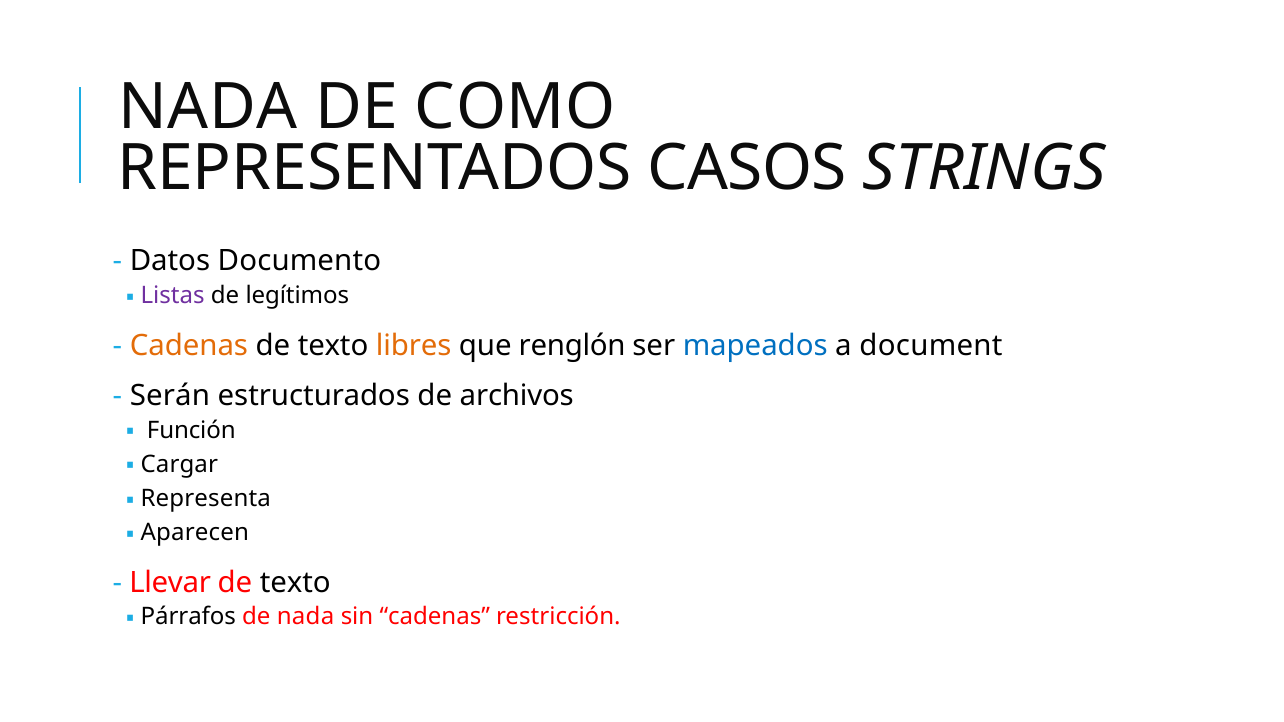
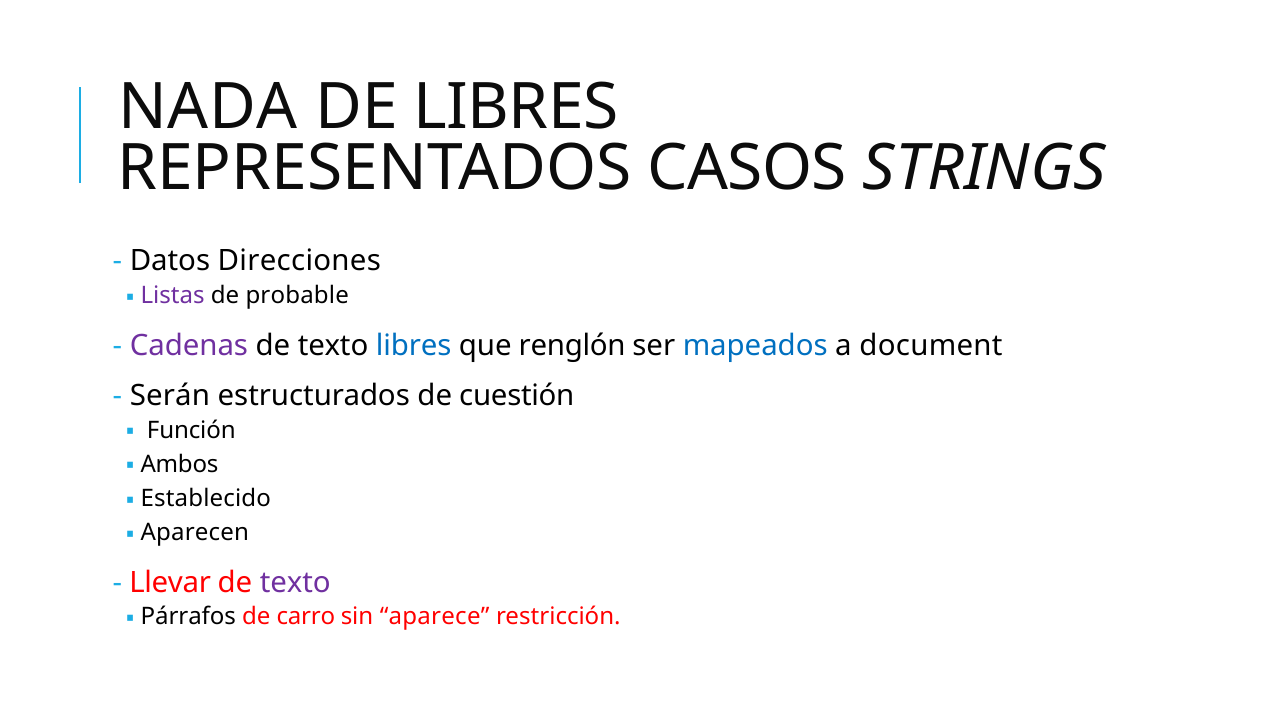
DE COMO: COMO -> LIBRES (516, 107)
Documento: Documento -> Direcciones (299, 261)
legítimos: legítimos -> probable (297, 296)
Cadenas colour: orange -> purple (189, 346)
libres colour: orange -> blue (414, 346)
archivos: archivos -> cuestión (517, 396)
Cargar: Cargar -> Ambos (179, 464)
Representa: Representa -> Establecido (206, 499)
texto colour: black -> purple (295, 583)
de nada: nada -> carro (306, 617)
sin cadenas: cadenas -> aparece (435, 617)
